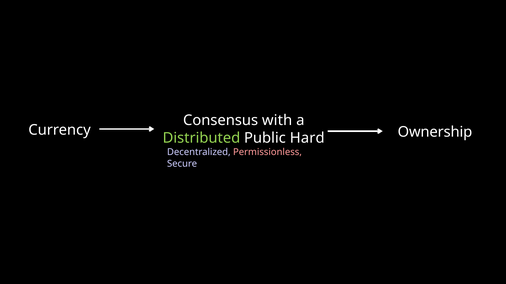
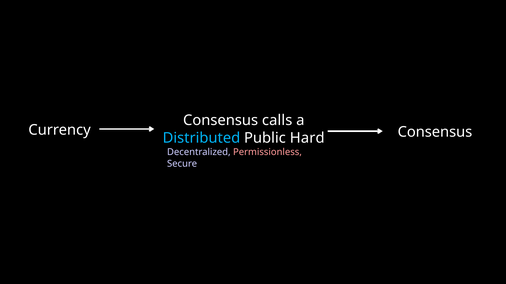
with: with -> calls (277, 121)
Ownership: Ownership -> Consensus (435, 132)
Distributed colour: light green -> light blue (201, 138)
